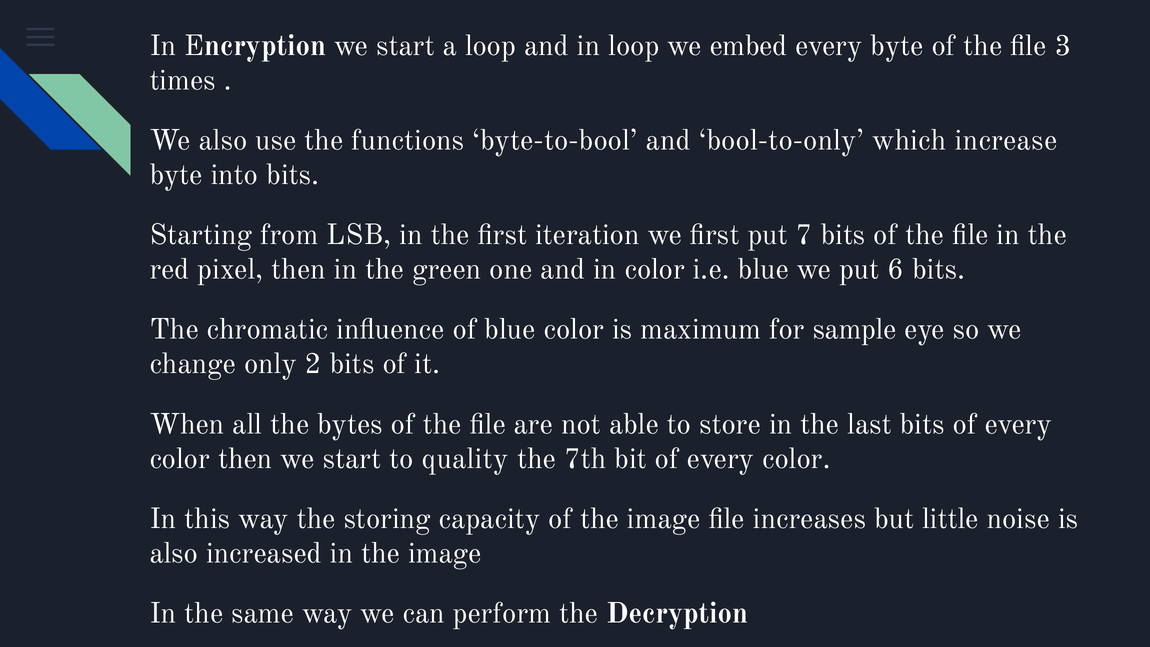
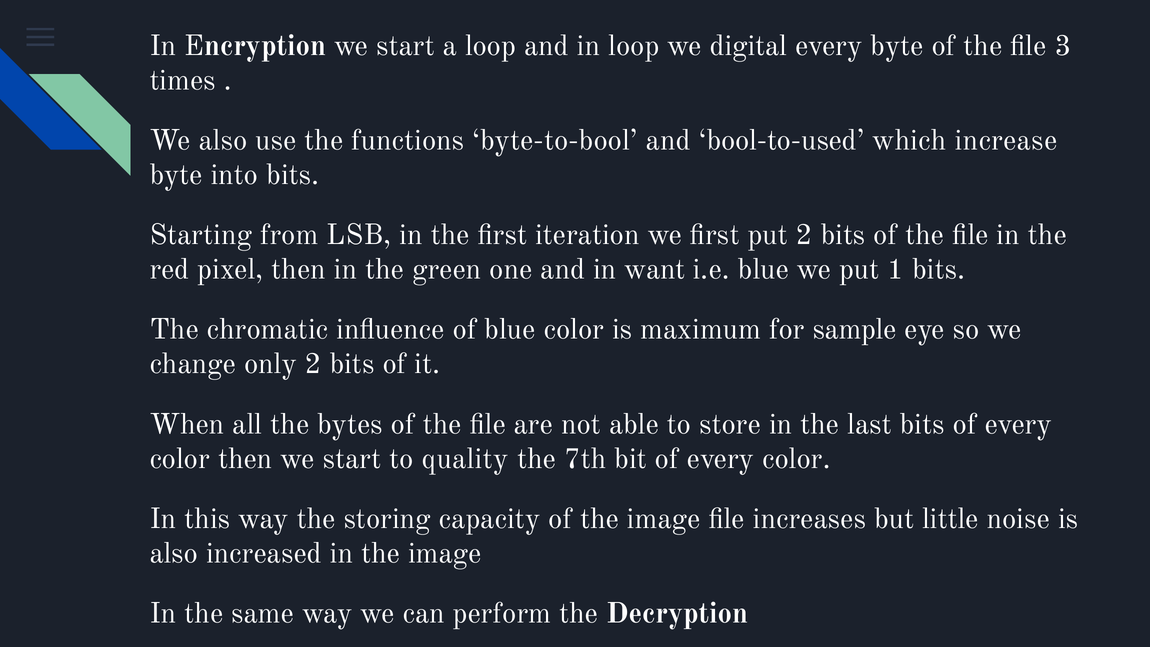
embed: embed -> digital (748, 46)
bool-to-only: bool-to-only -> bool-to-used (782, 140)
put 7: 7 -> 2 (804, 235)
in color: color -> want (655, 269)
6: 6 -> 1 (896, 269)
